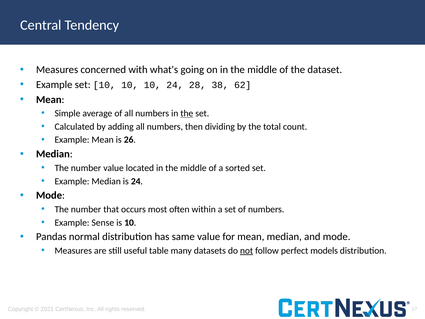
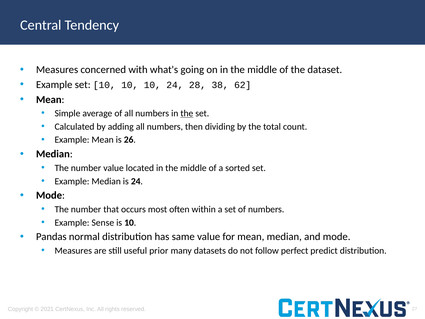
table: table -> prior (159, 250)
not underline: present -> none (247, 250)
models: models -> predict (324, 250)
